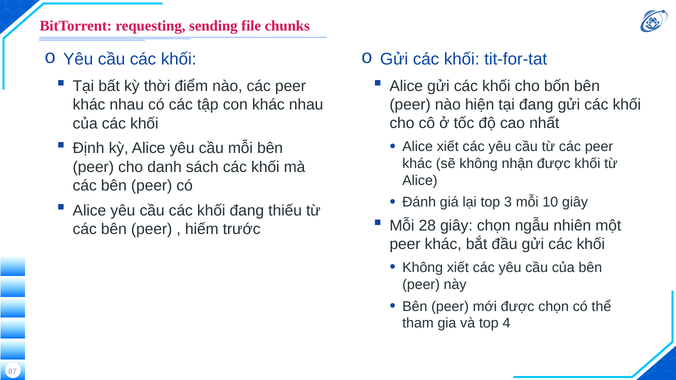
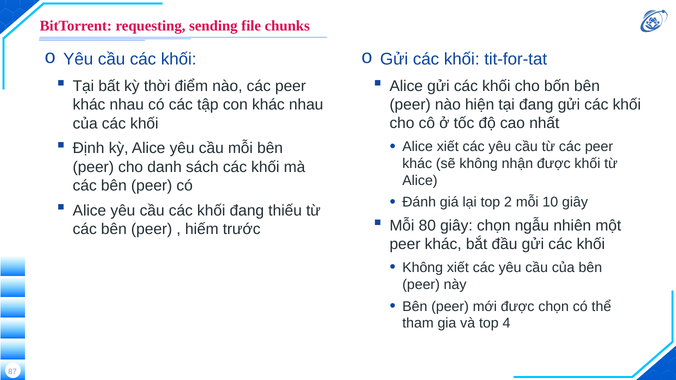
3: 3 -> 2 (508, 202)
28: 28 -> 80 (427, 226)
